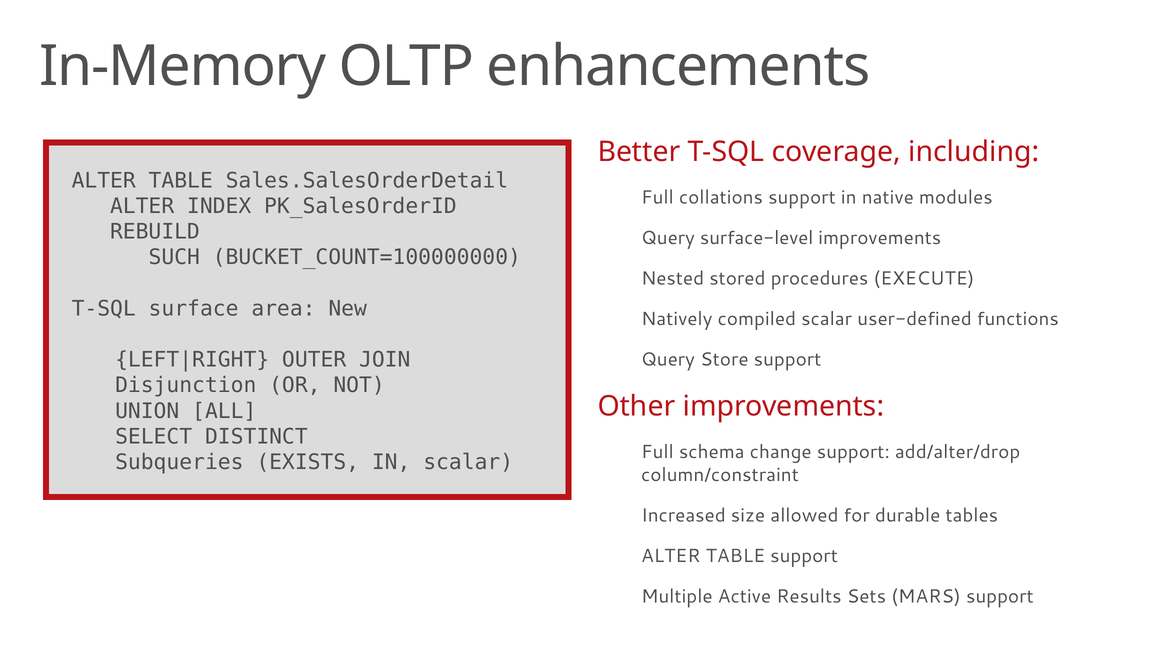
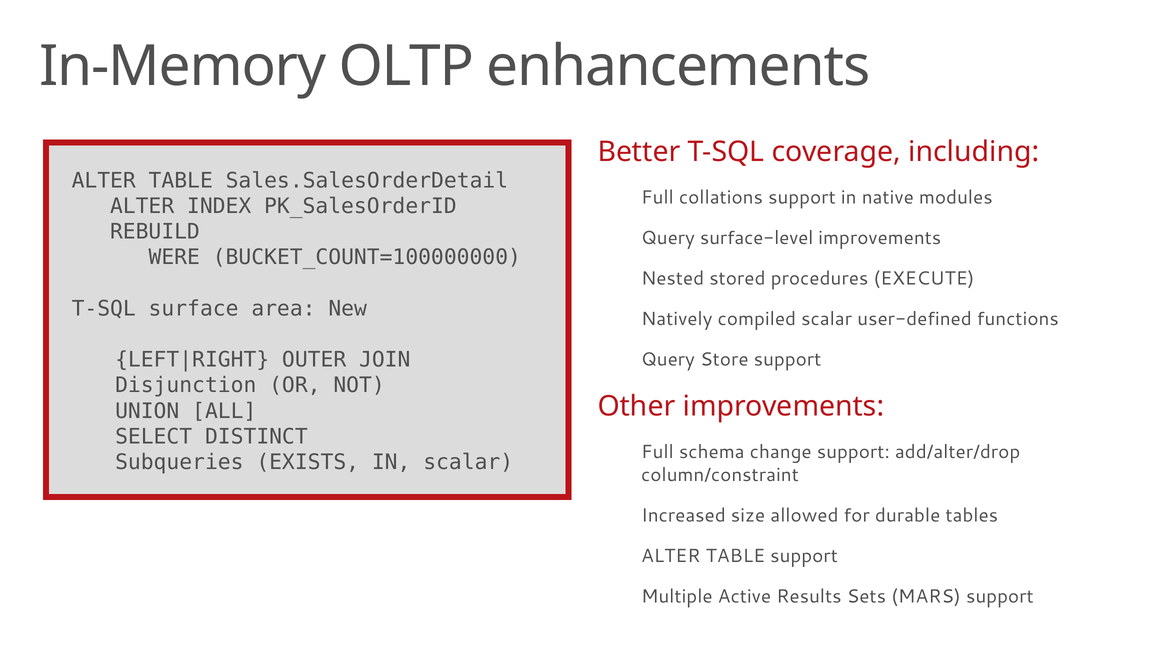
SUCH: SUCH -> WERE (174, 257)
